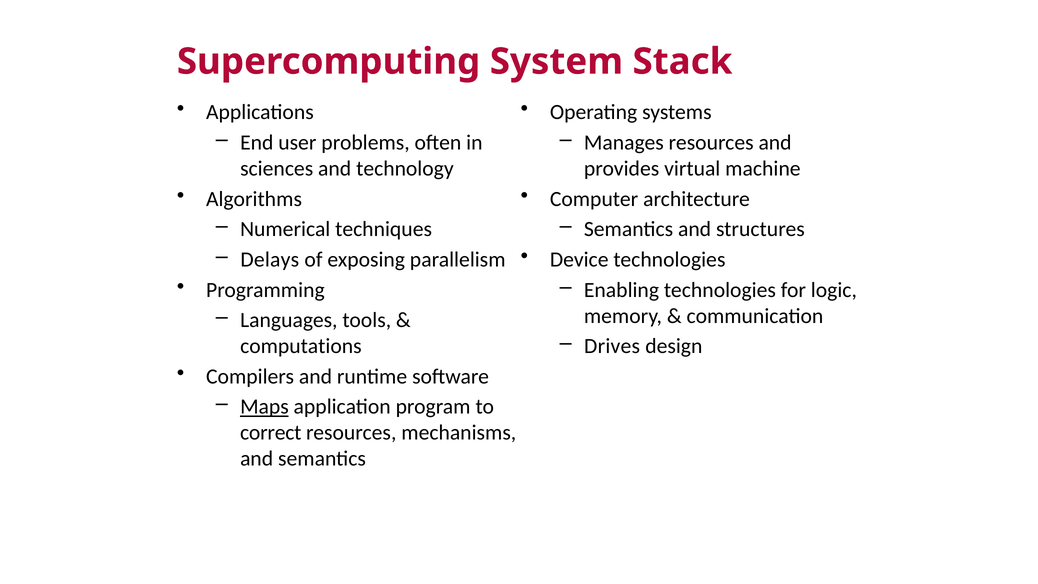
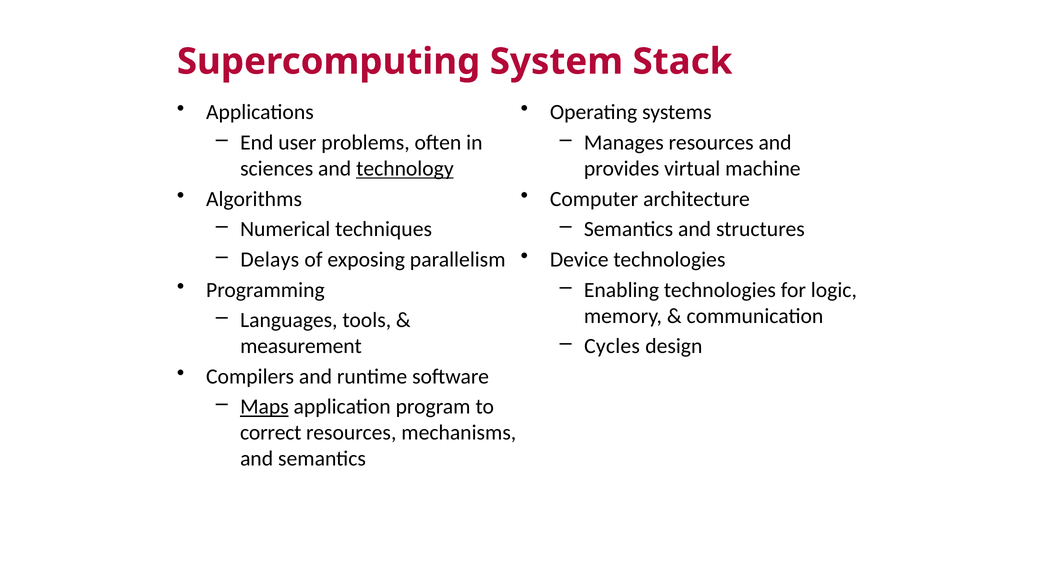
technology underline: none -> present (405, 169)
Drives: Drives -> Cycles (612, 346)
computations: computations -> measurement (301, 346)
